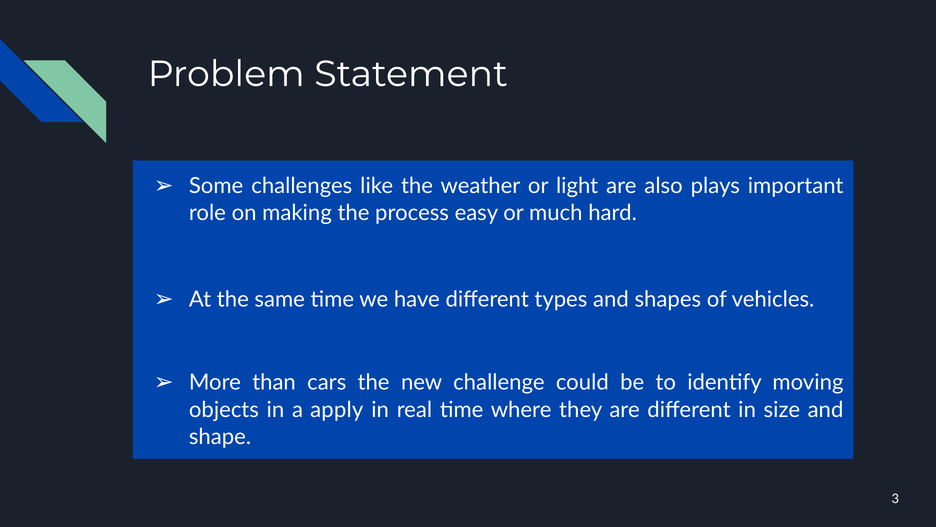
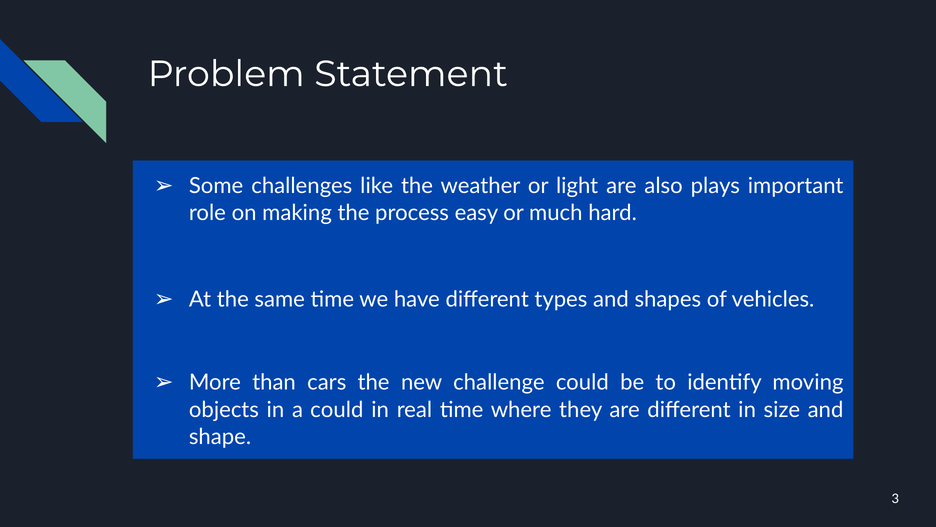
a apply: apply -> could (337, 409)
